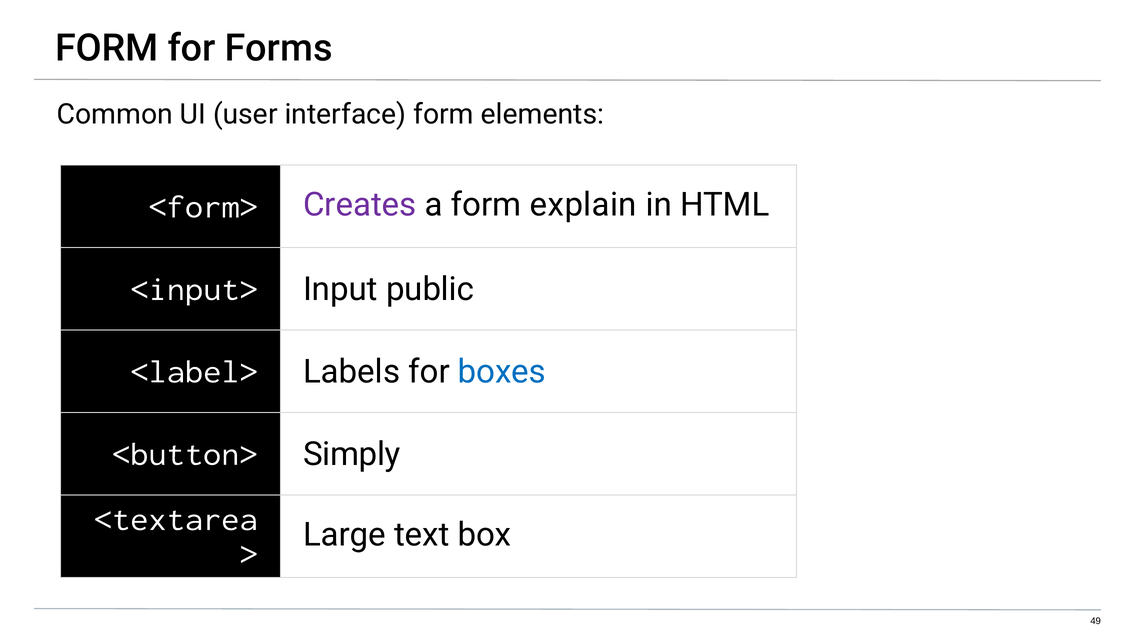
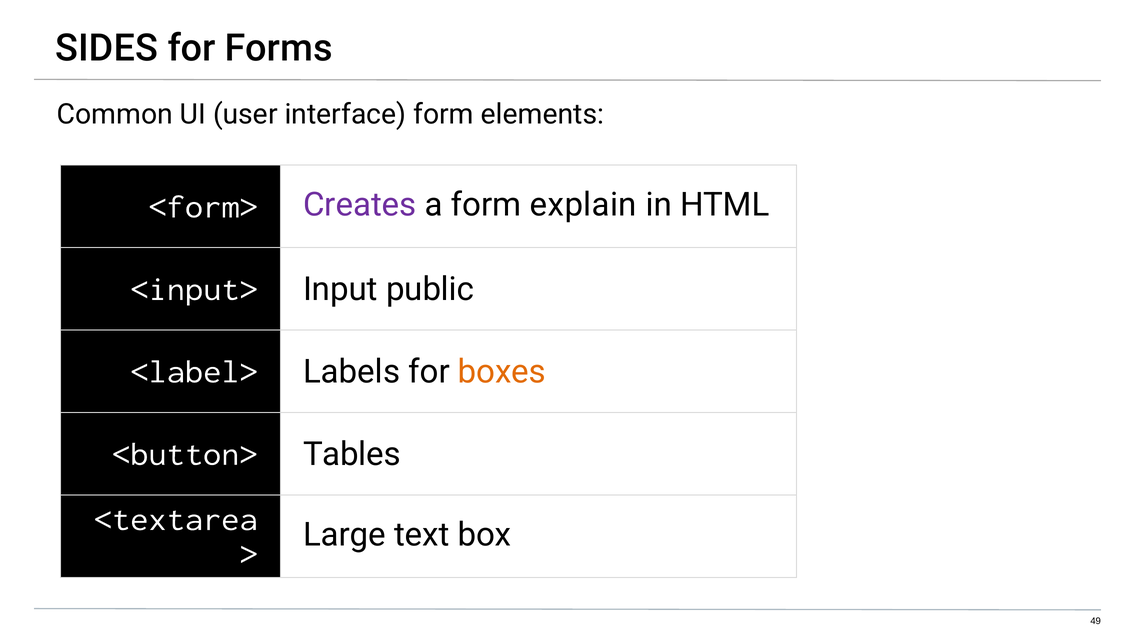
FORM: FORM -> SIDES (107, 48)
boxes colour: blue -> orange (502, 372)
Simply: Simply -> Tables (352, 454)
